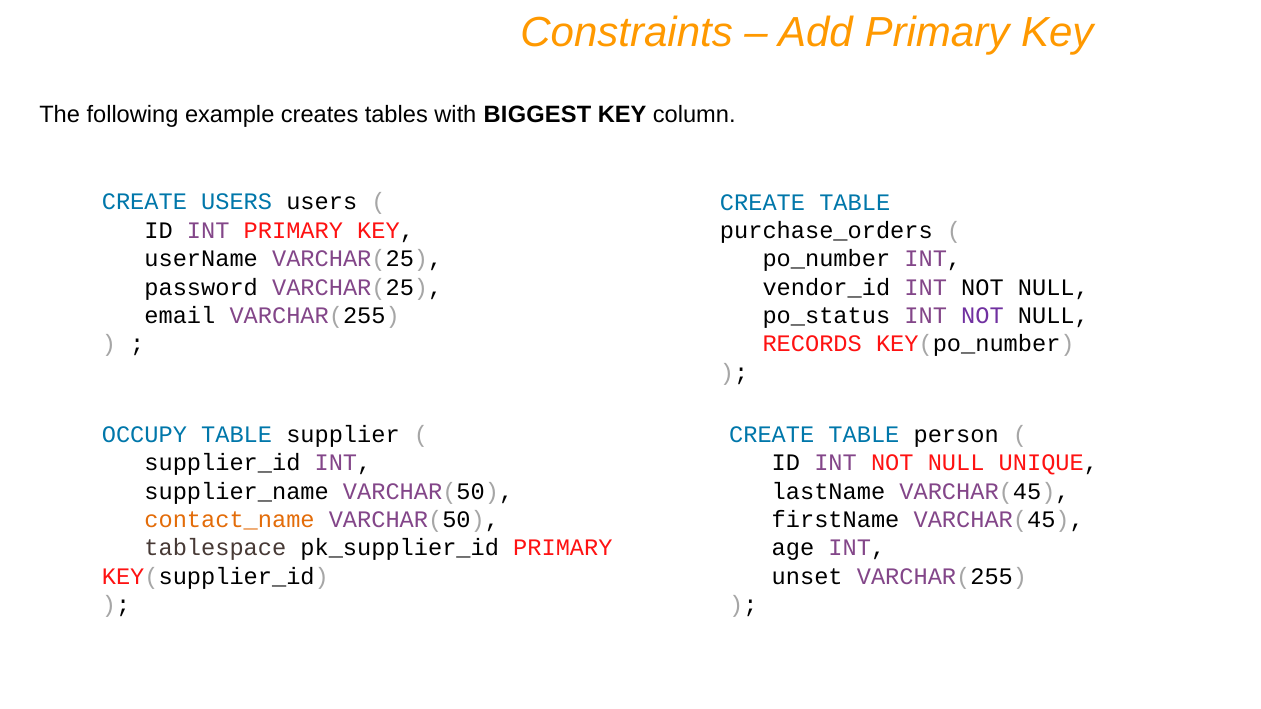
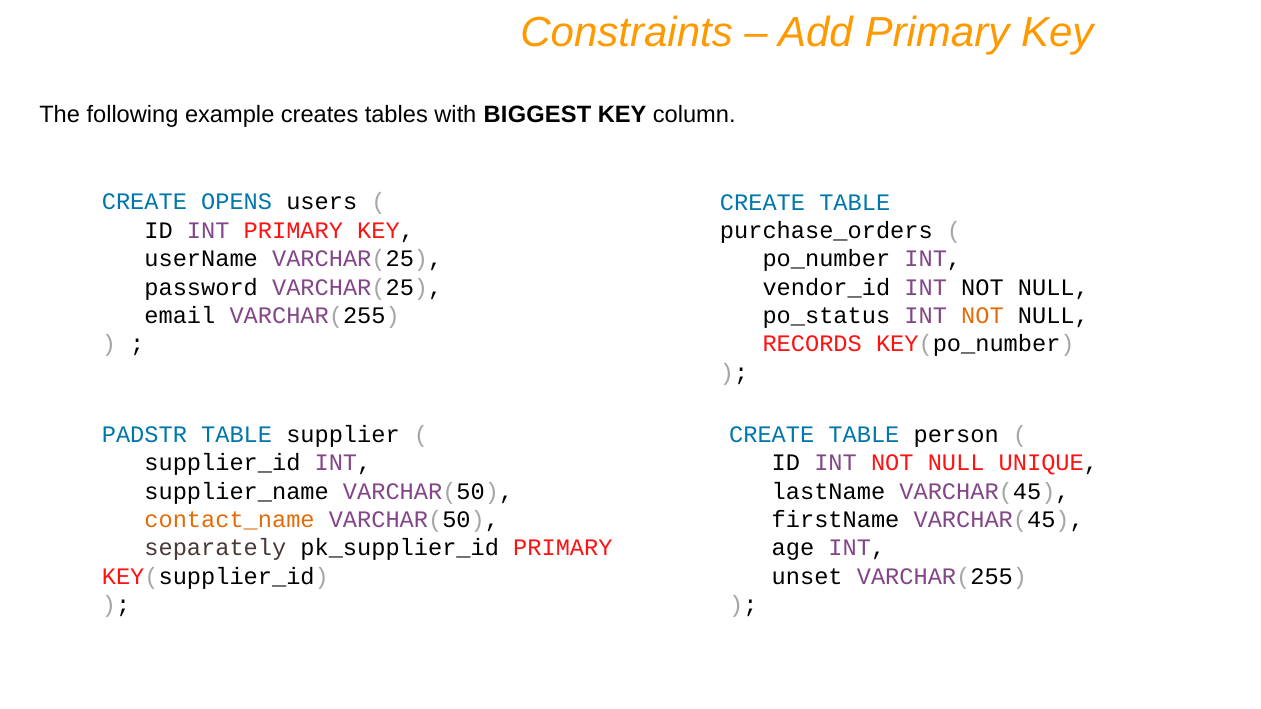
CREATE USERS: USERS -> OPENS (237, 202)
NOT colour: purple -> orange (982, 316)
OCCUPY: OCCUPY -> PADSTR (144, 435)
tablespace: tablespace -> separately (215, 548)
